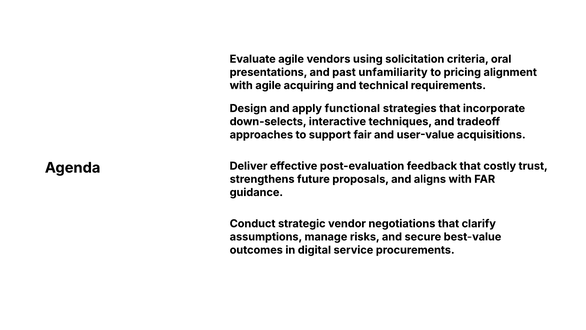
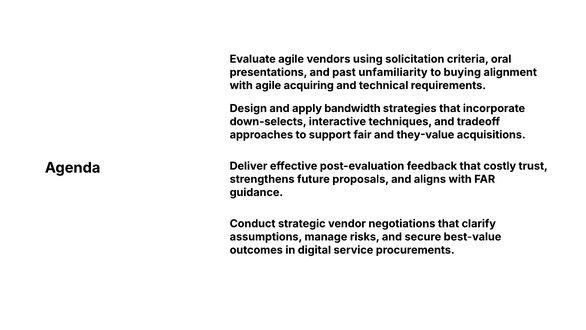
pricing: pricing -> buying (462, 72)
functional: functional -> bandwidth (352, 108)
user-value: user-value -> they-value (425, 135)
